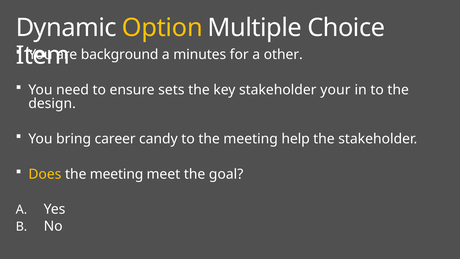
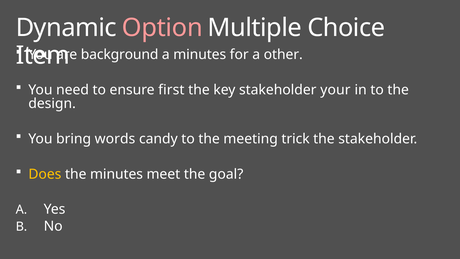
Option colour: yellow -> pink (162, 28)
sets: sets -> first (171, 90)
career: career -> words (115, 139)
help: help -> trick (296, 139)
meeting: meeting -> minutes (117, 174)
